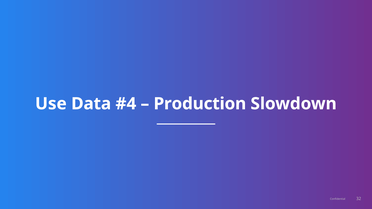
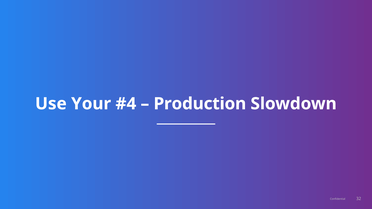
Data: Data -> Your (91, 104)
